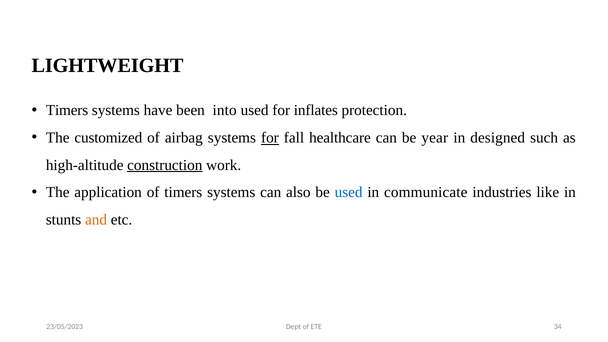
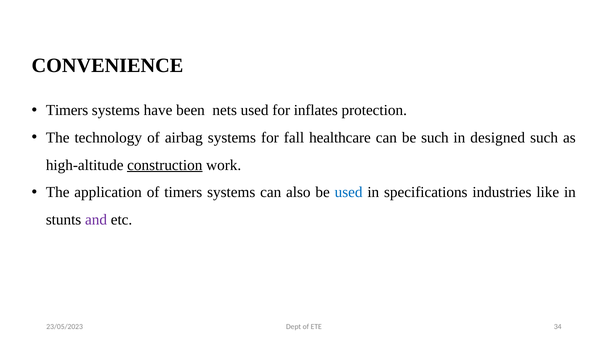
LIGHTWEIGHT: LIGHTWEIGHT -> CONVENIENCE (107, 65)
into: into -> nets (225, 110)
customized: customized -> technology (108, 138)
for underline: present -> none (270, 138)
be year: year -> such (435, 138)
communicate: communicate -> specifications (426, 192)
and colour: orange -> purple (96, 220)
